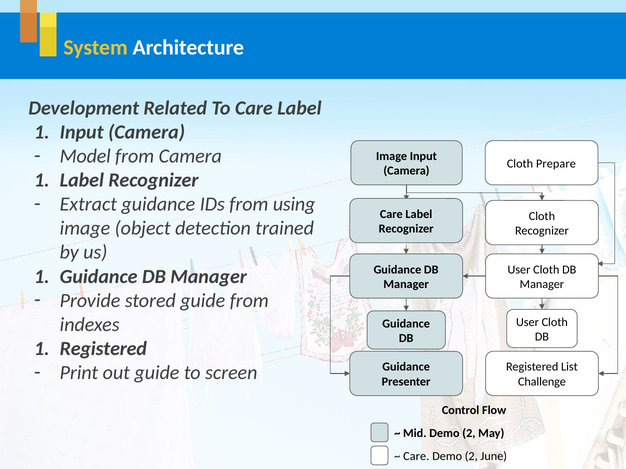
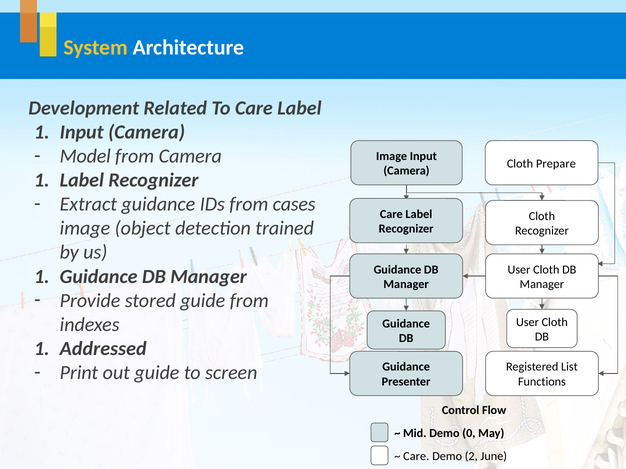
using: using -> cases (294, 205)
Registered: Registered -> Addressed (103, 349)
Challenge: Challenge -> Functions (542, 382)
Mid Demo 2: 2 -> 0 (469, 434)
